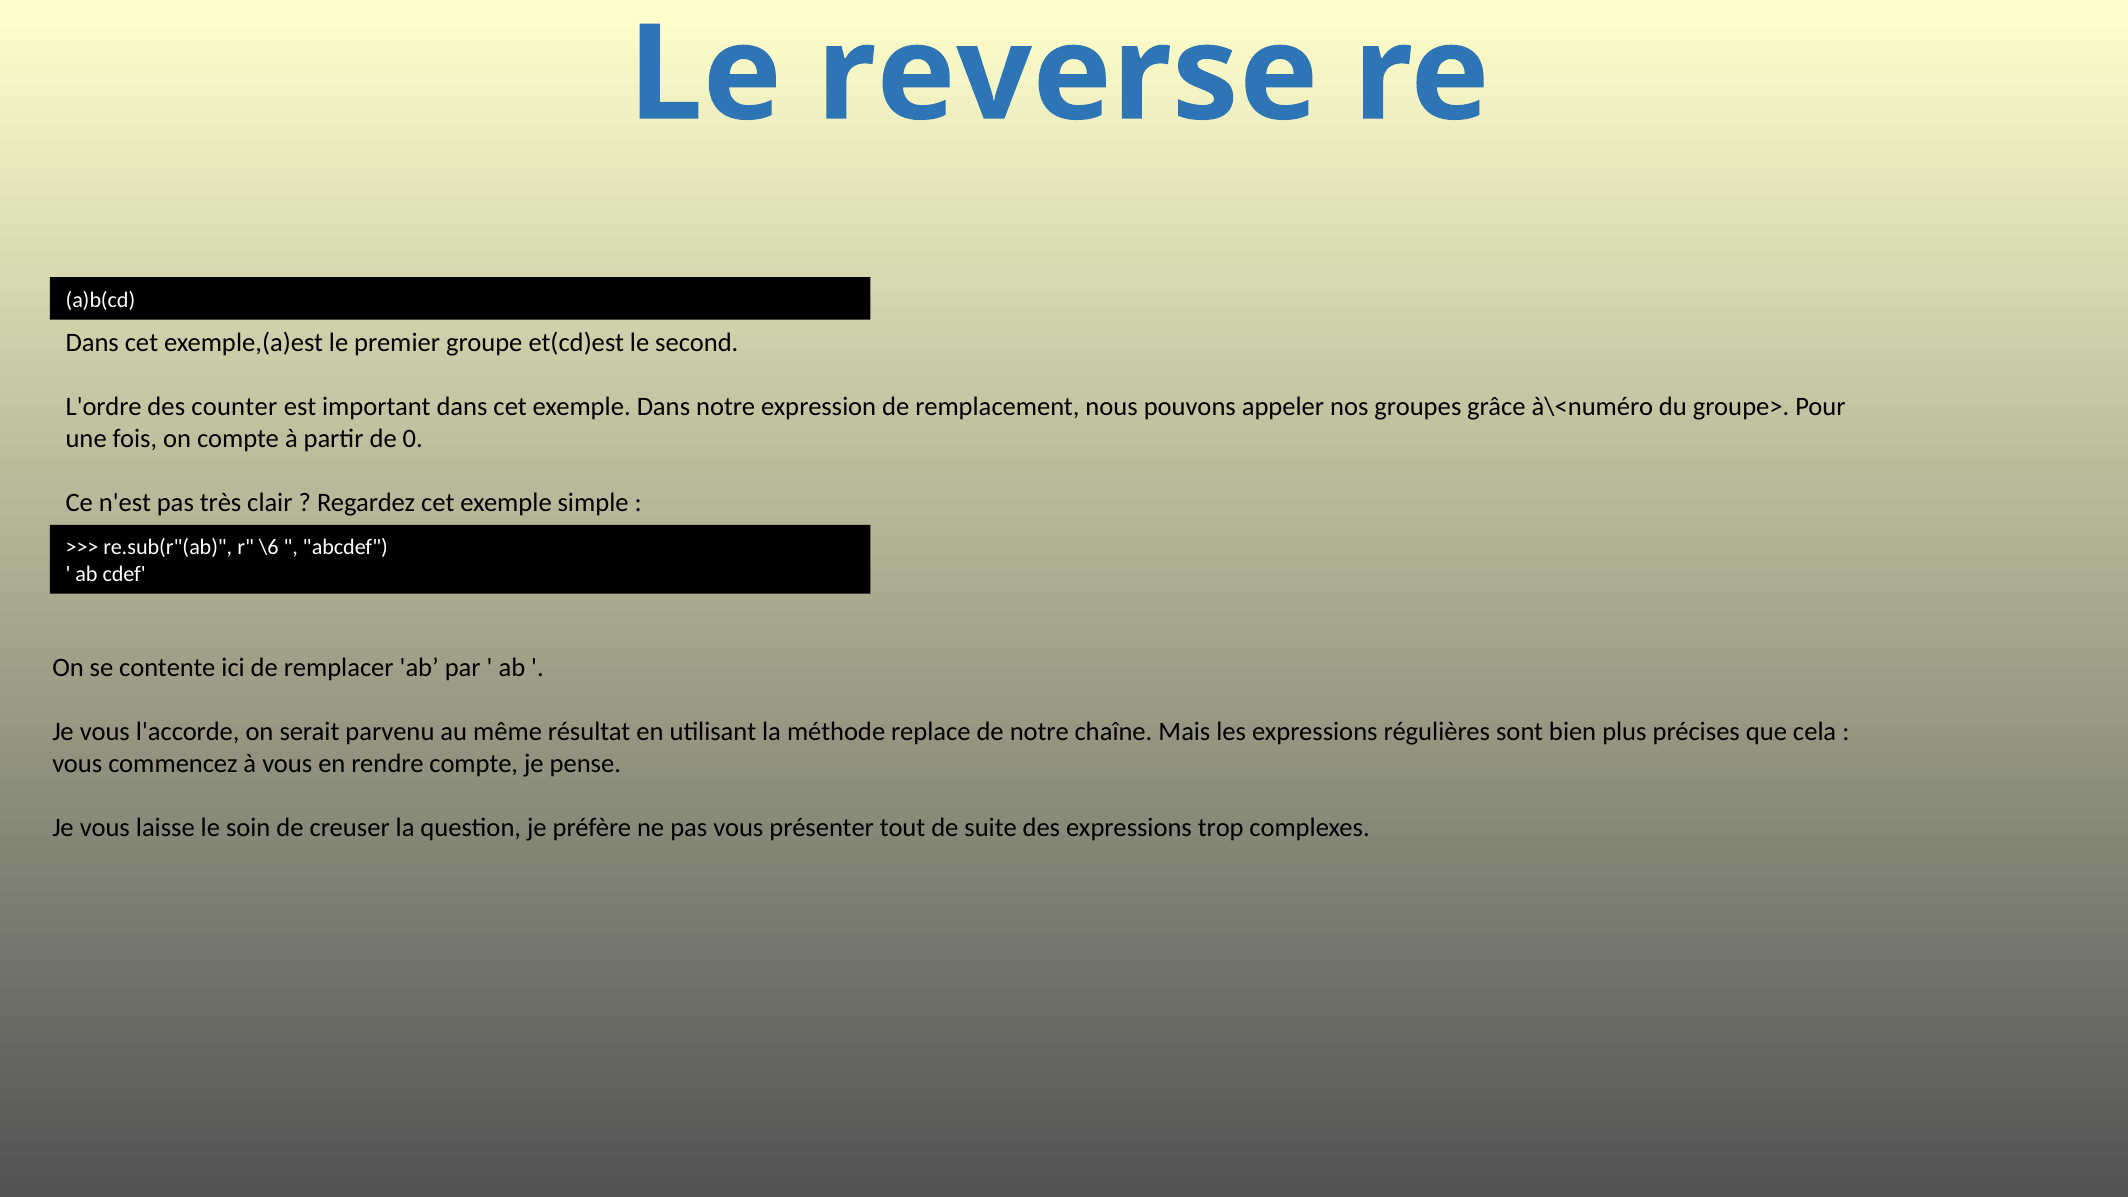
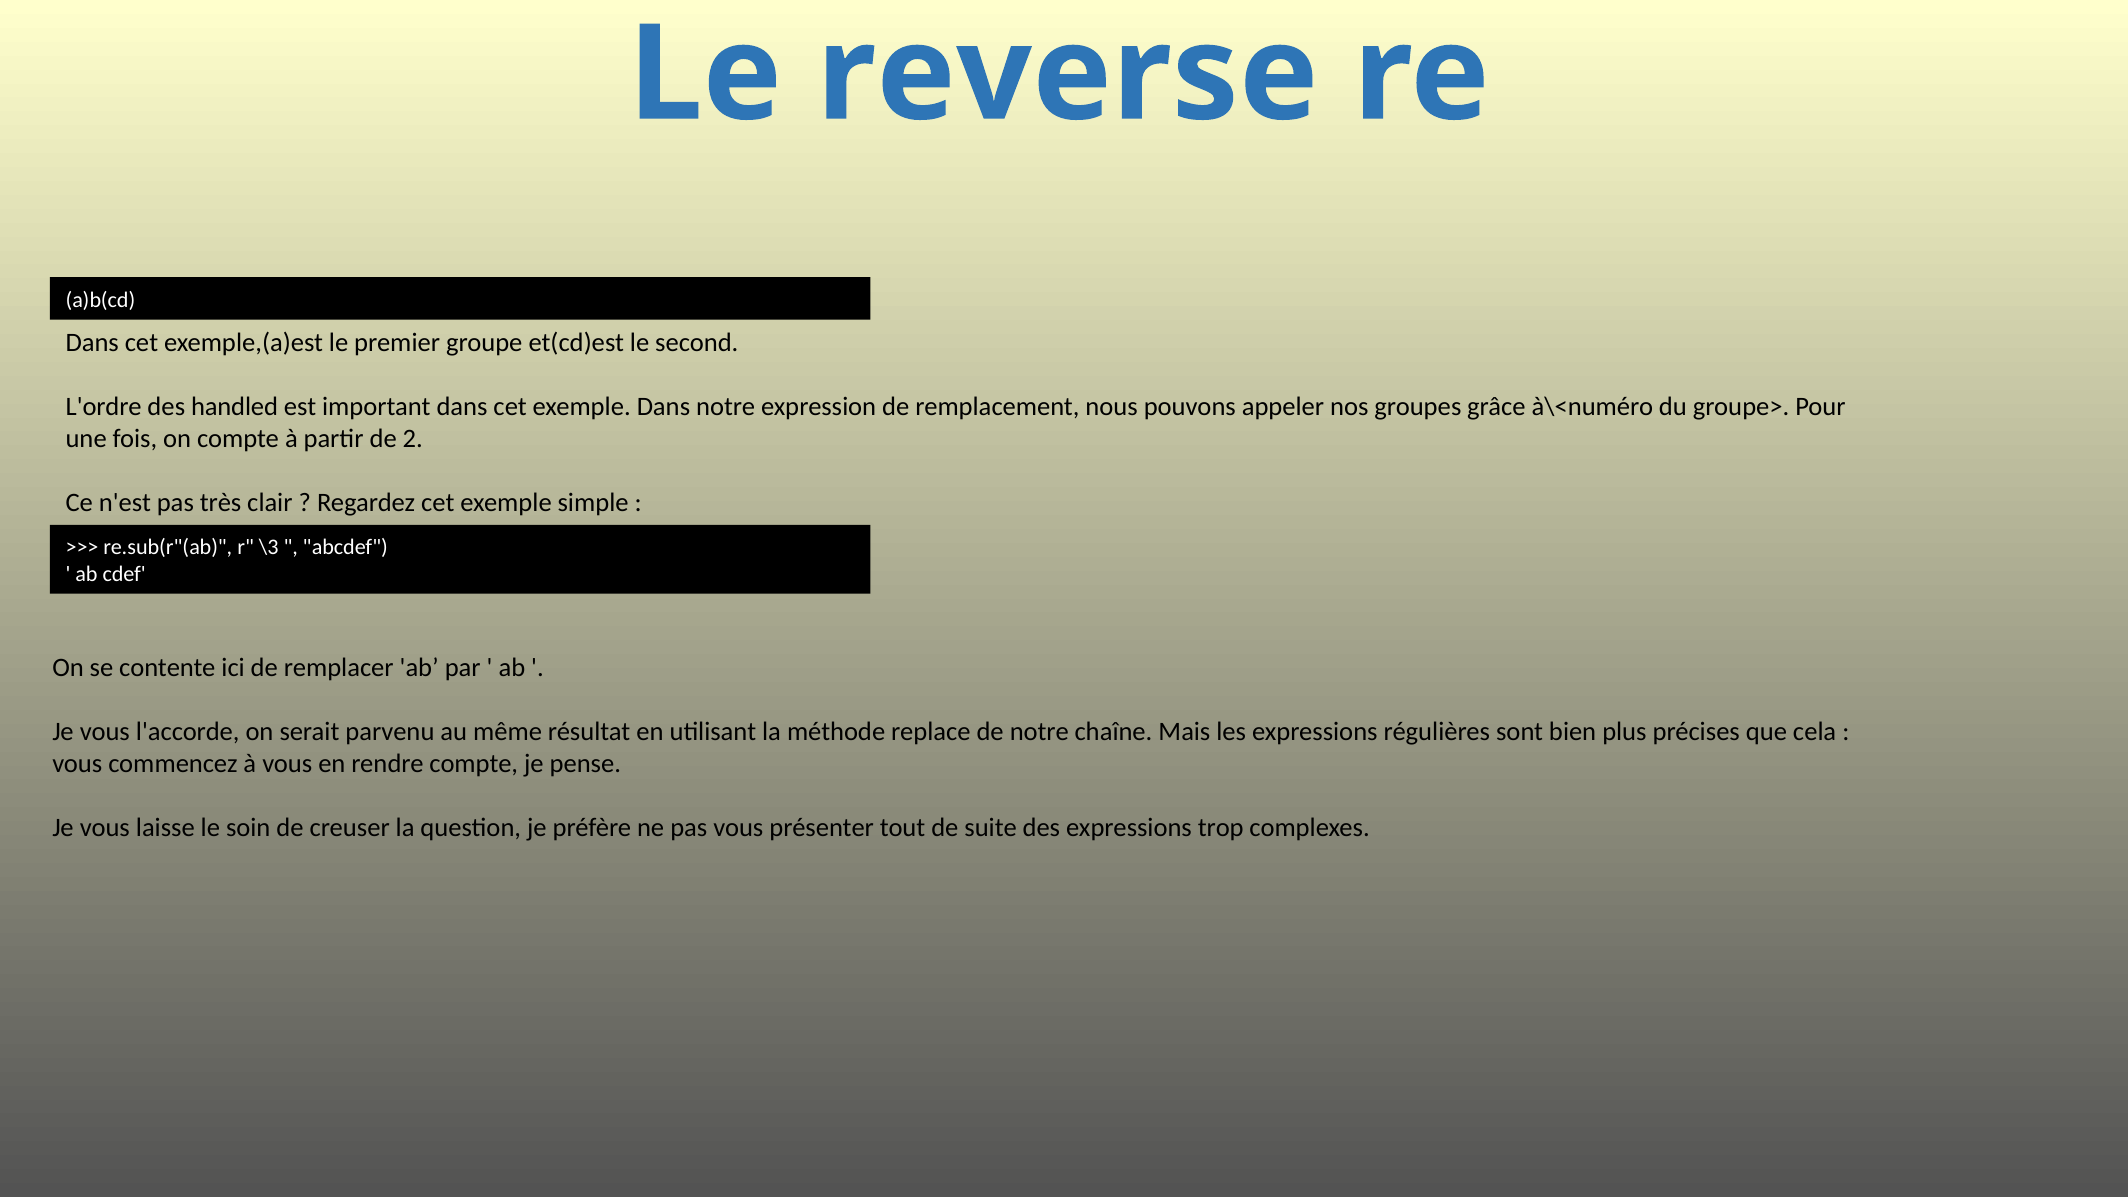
counter: counter -> handled (235, 406)
0: 0 -> 2 (413, 438)
\6: \6 -> \3 (269, 548)
